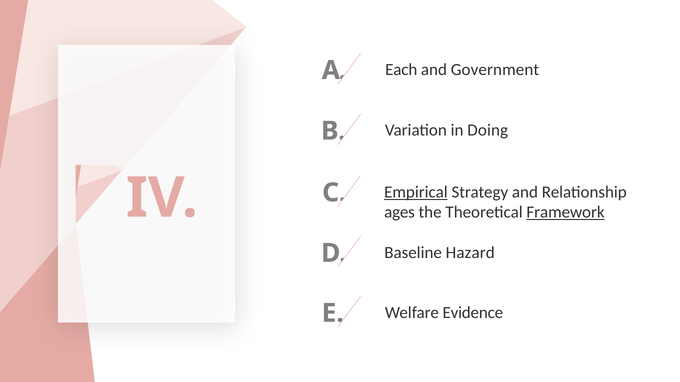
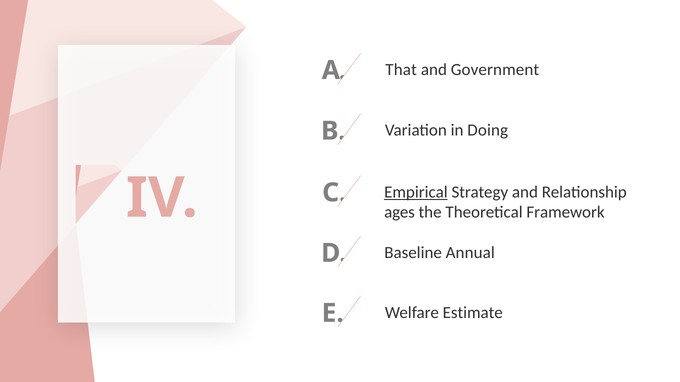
Each: Each -> That (401, 70)
Framework underline: present -> none (566, 213)
Hazard: Hazard -> Annual (470, 253)
Evidence: Evidence -> Estimate (473, 313)
